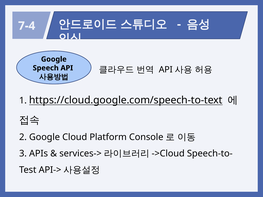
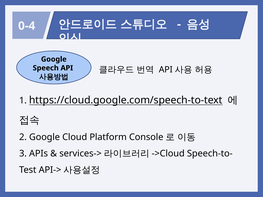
7-4: 7-4 -> 0-4 (27, 26)
